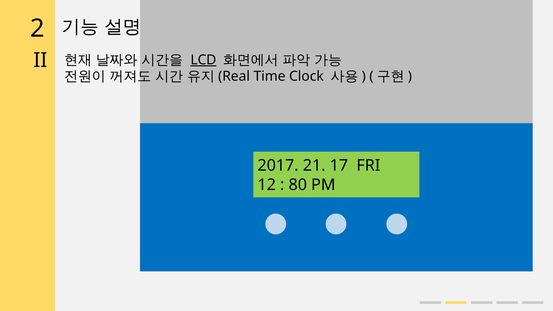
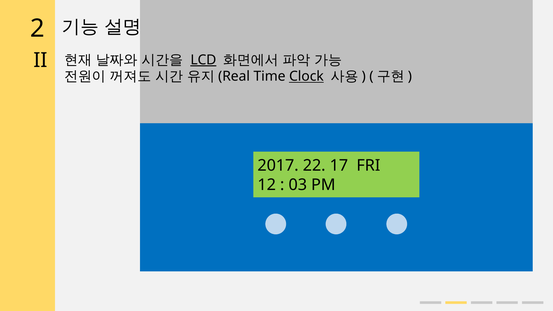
Clock underline: none -> present (306, 76)
21: 21 -> 22 (314, 165)
80: 80 -> 03 (298, 185)
